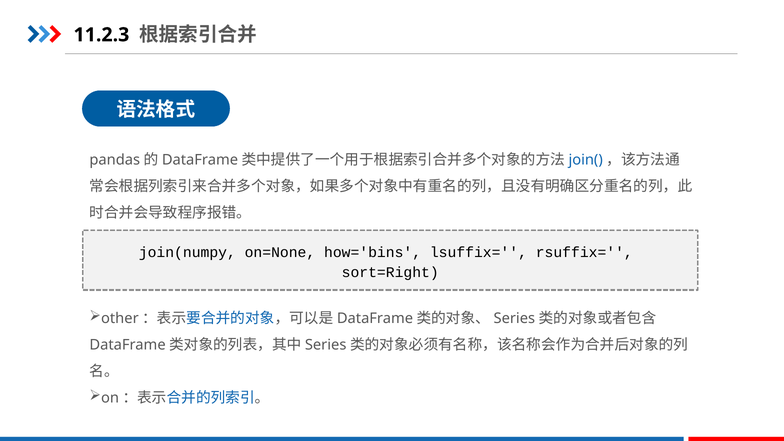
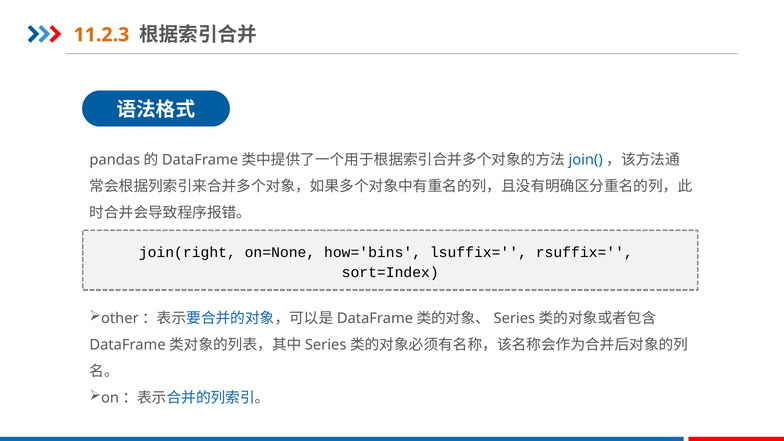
11.2.3 colour: black -> orange (101, 35)
join(numpy: join(numpy -> join(right (187, 252)
sort=Right: sort=Right -> sort=Index (390, 273)
